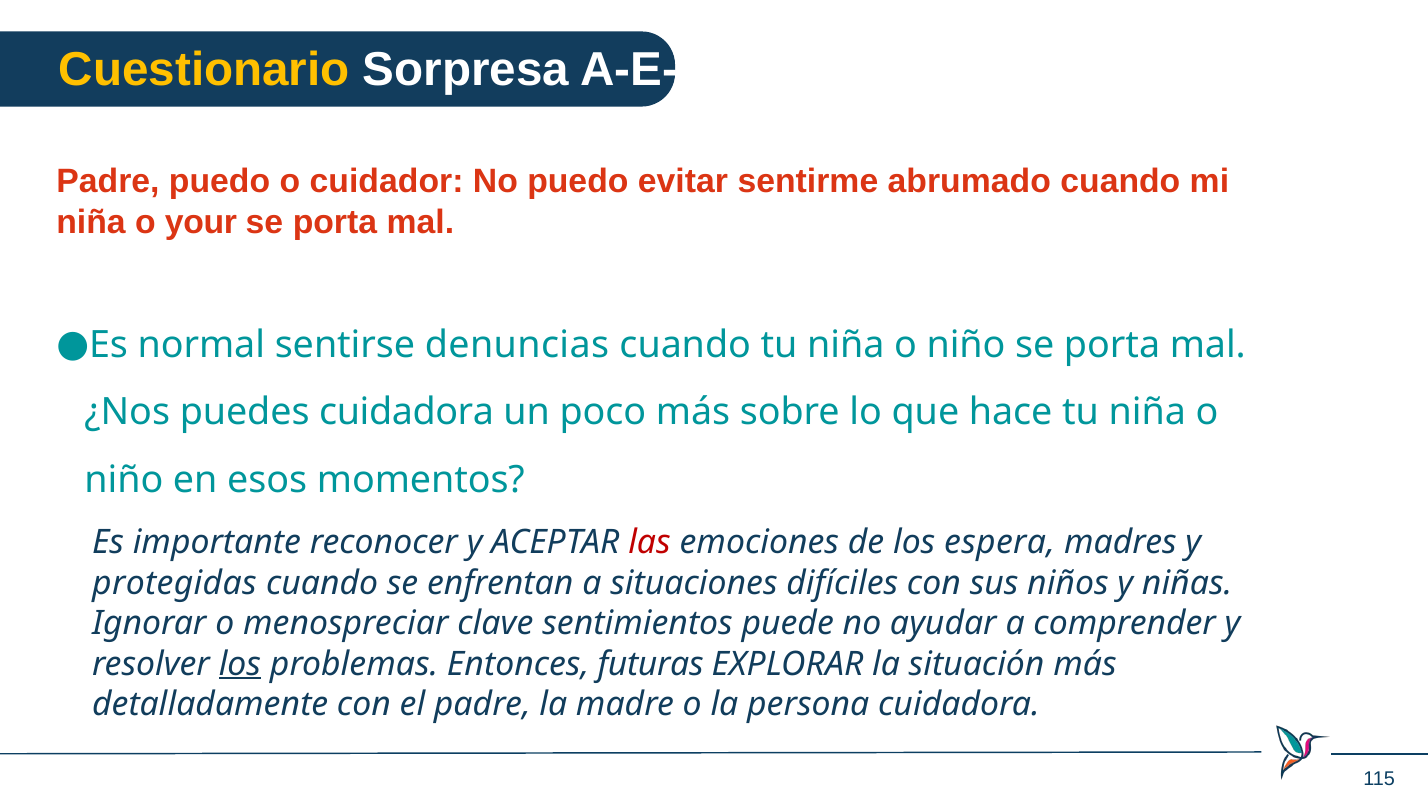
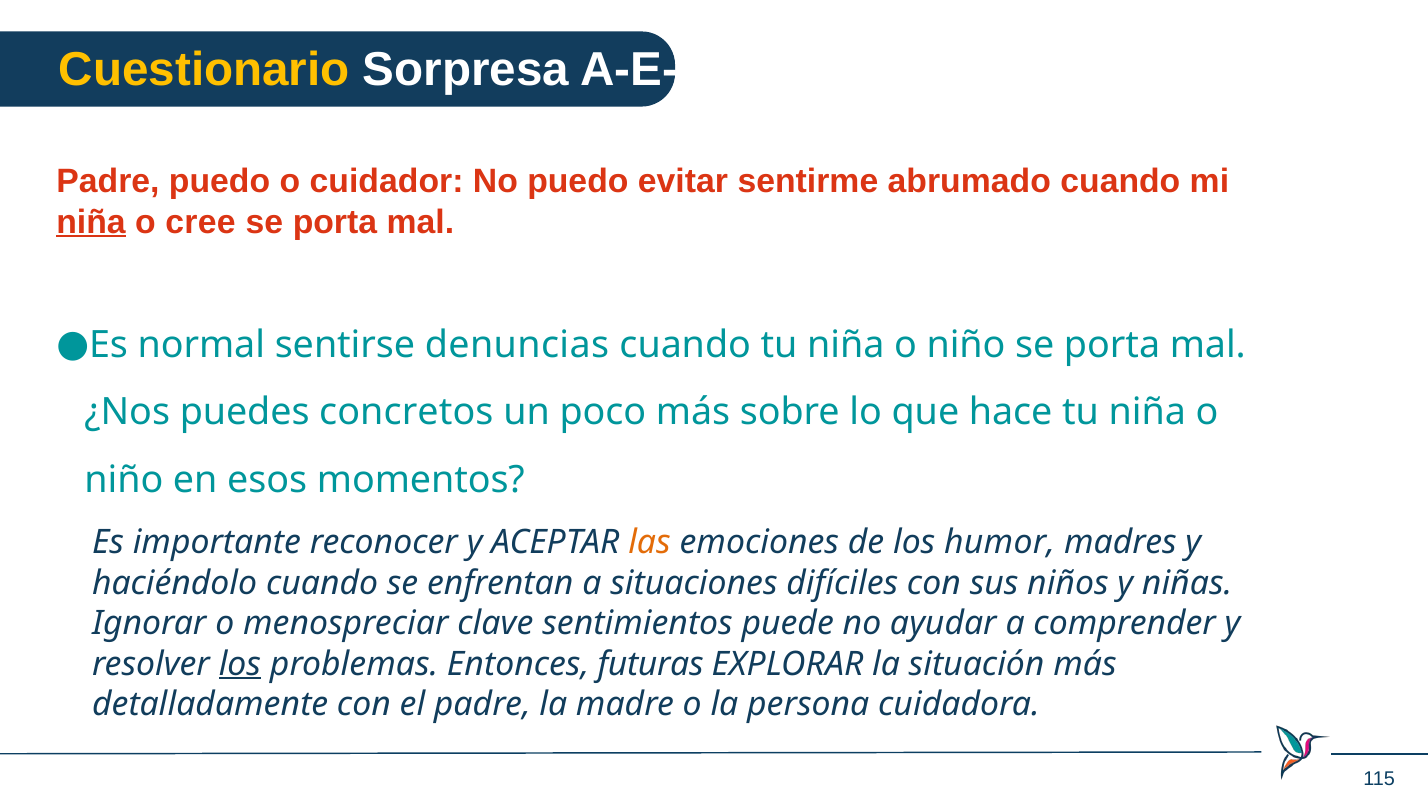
niña underline: none -> present (91, 222)
your: your -> cree (201, 222)
puedes cuidadora: cuidadora -> concretos (406, 413)
las colour: red -> orange (649, 543)
espera: espera -> humor (1000, 543)
protegidas: protegidas -> haciéndolo (175, 583)
